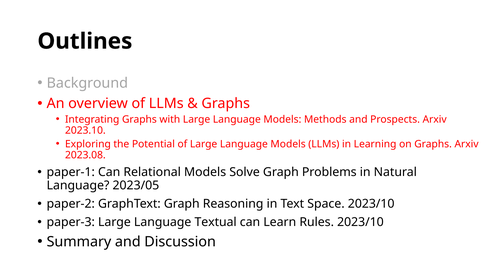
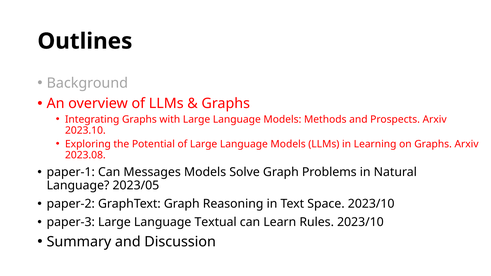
Relational: Relational -> Messages (152, 172)
